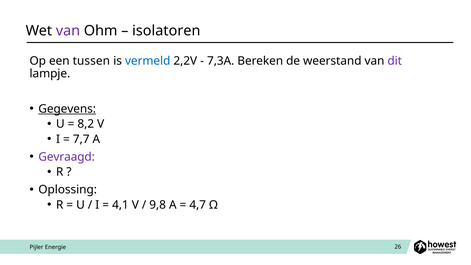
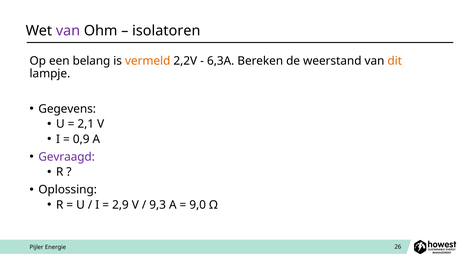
tussen: tussen -> belang (91, 61)
vermeld colour: blue -> orange (148, 61)
7,3A: 7,3A -> 6,3A (221, 61)
dit colour: purple -> orange (395, 61)
Gegevens underline: present -> none (67, 109)
8,2: 8,2 -> 2,1 (86, 124)
7,7: 7,7 -> 0,9 (81, 139)
4,1: 4,1 -> 2,9 (120, 205)
9,8: 9,8 -> 9,3 (158, 205)
4,7: 4,7 -> 9,0 (198, 205)
